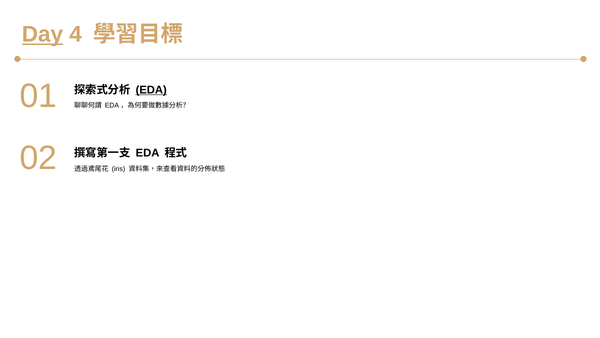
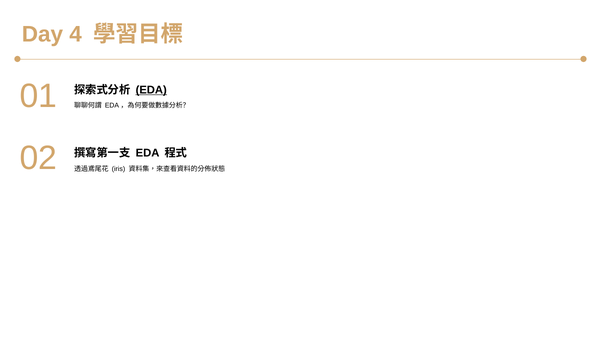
Day underline: present -> none (42, 34)
